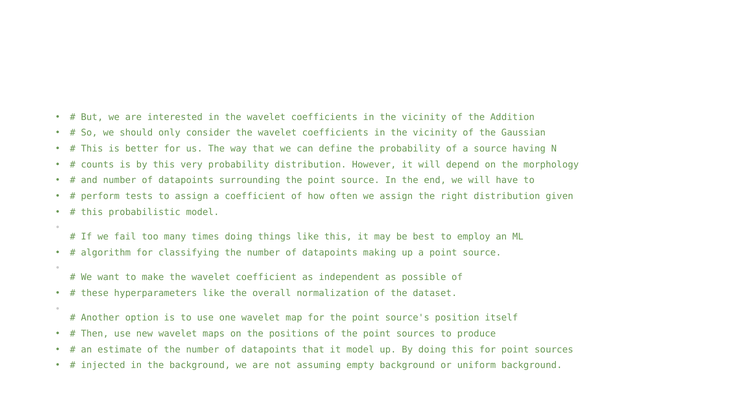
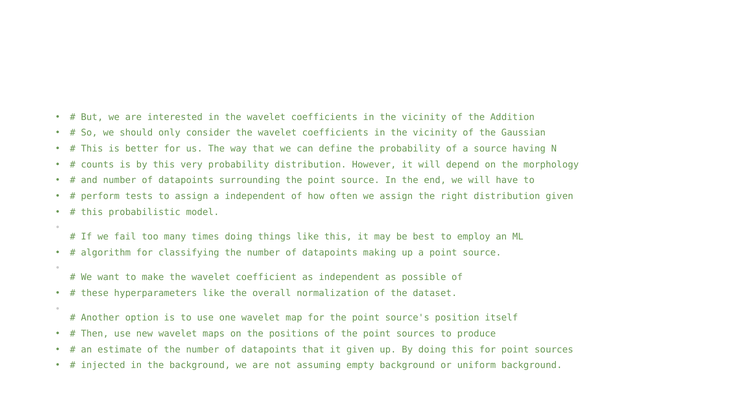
a coefficient: coefficient -> independent (255, 196)
it model: model -> given (360, 350)
